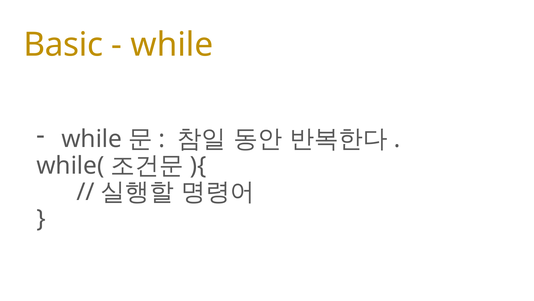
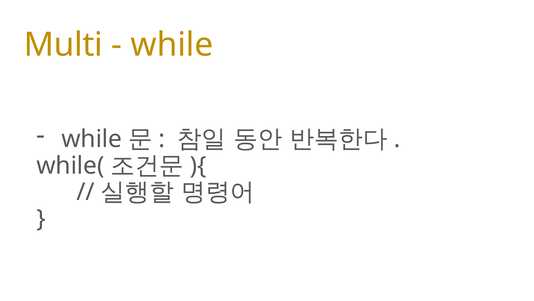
Basic: Basic -> Multi (63, 45)
